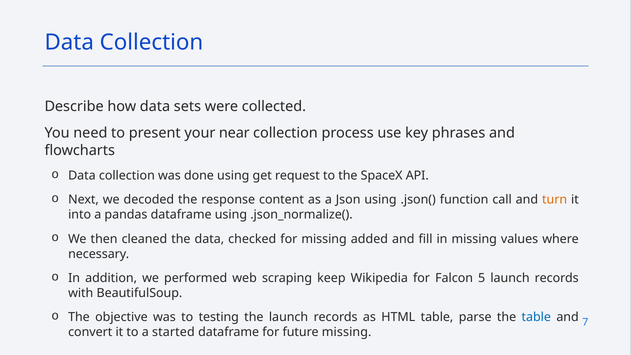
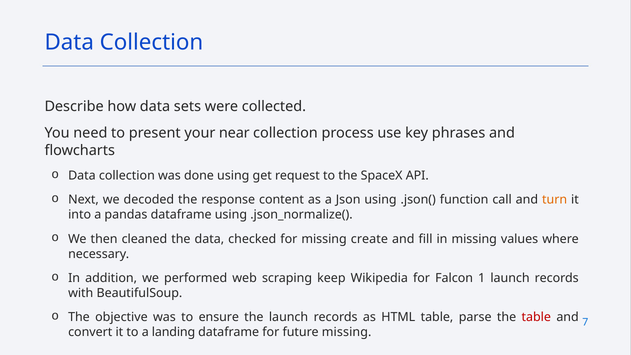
added: added -> create (369, 239)
5: 5 -> 1 (482, 278)
testing: testing -> ensure (219, 317)
table colour: blue -> red (536, 317)
started: started -> landing (174, 332)
